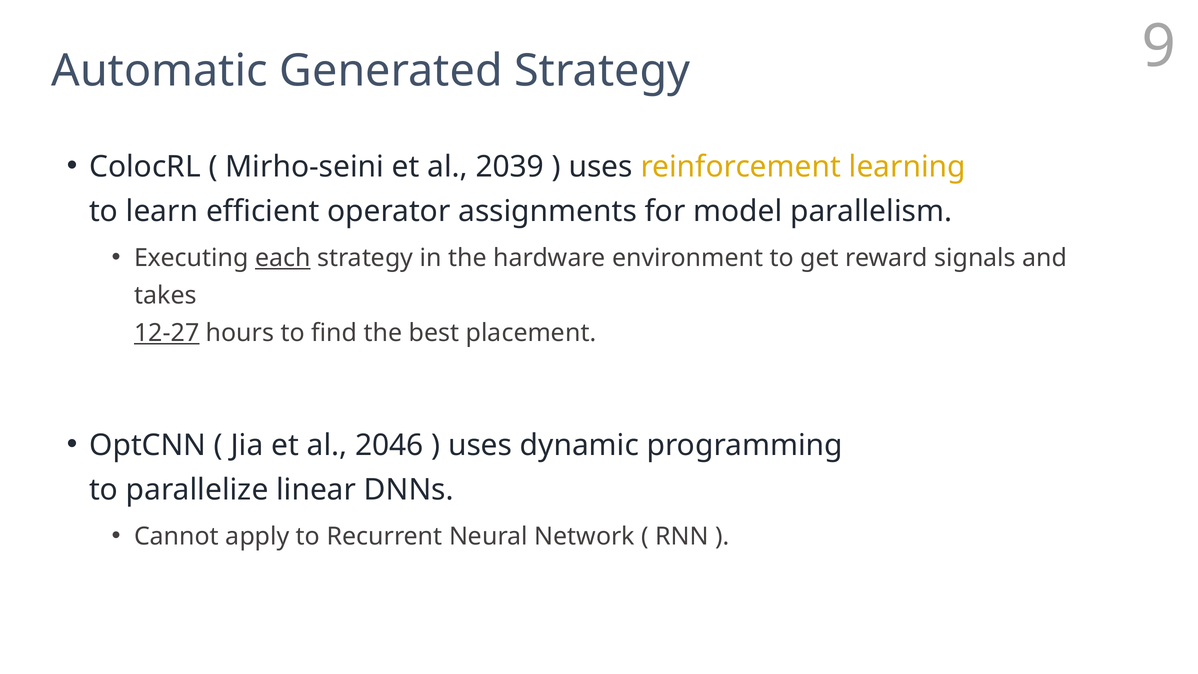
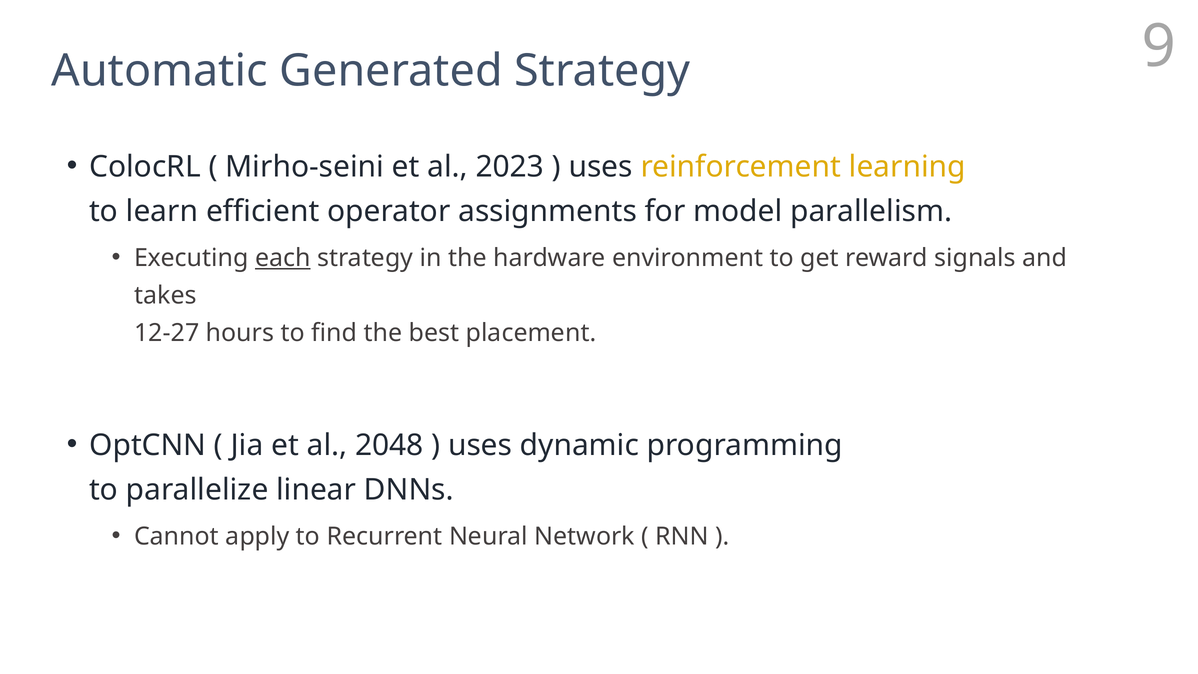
2039: 2039 -> 2023 (510, 167)
12-27 underline: present -> none (167, 333)
2046: 2046 -> 2048 (389, 445)
